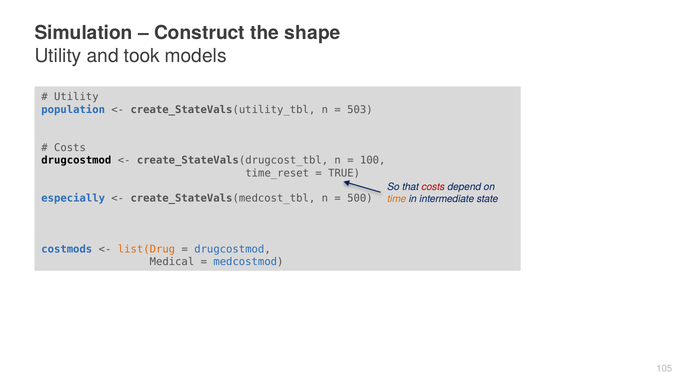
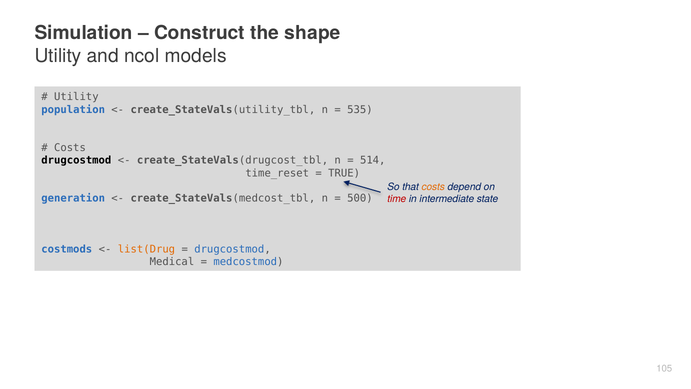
took: took -> ncol (142, 56)
503: 503 -> 535 (360, 109)
100: 100 -> 514 (373, 160)
costs colour: red -> orange (433, 187)
especially: especially -> generation (73, 198)
time colour: orange -> red (397, 199)
